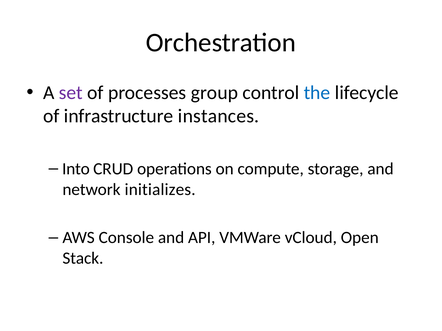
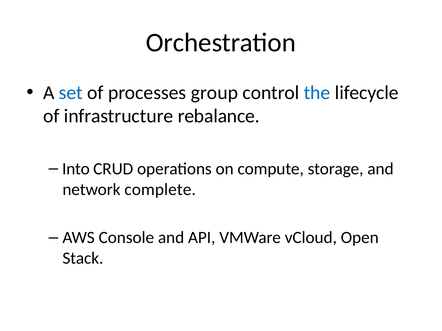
set colour: purple -> blue (71, 93)
instances: instances -> rebalance (219, 116)
initializes: initializes -> complete (160, 190)
